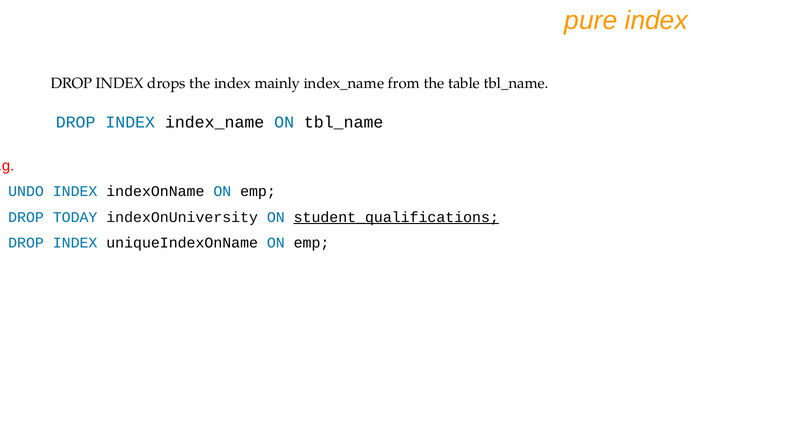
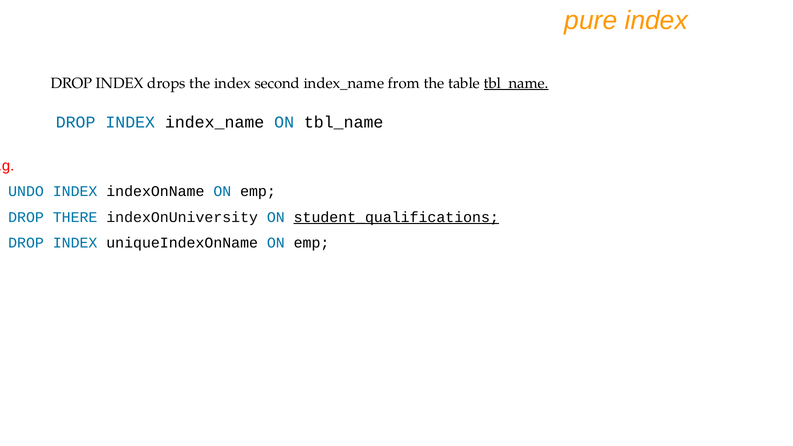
mainly: mainly -> second (277, 83)
tbl_name underline: none -> present (516, 83)
TODAY: TODAY -> THERE (75, 217)
